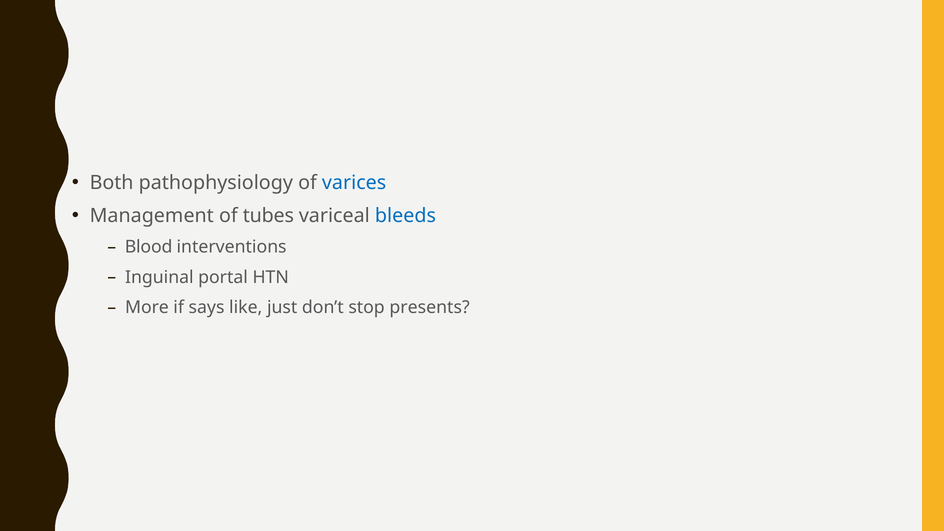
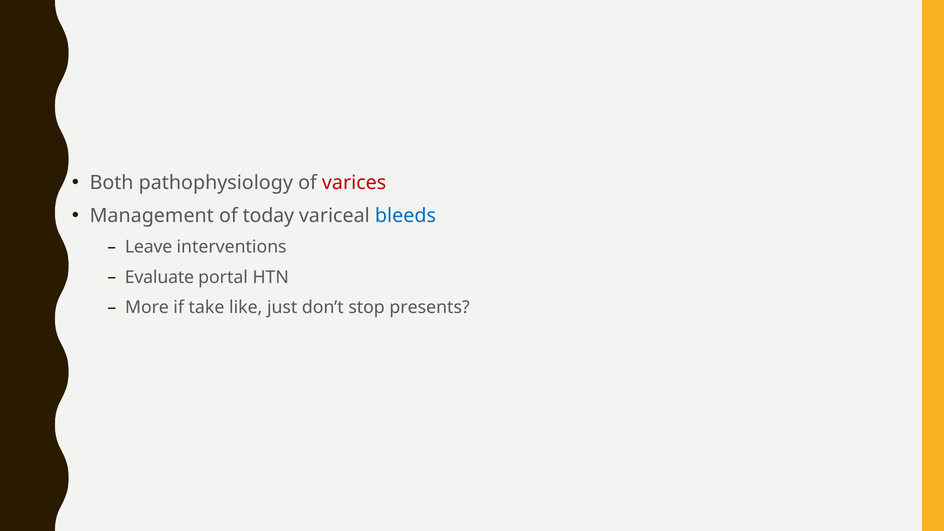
varices colour: blue -> red (354, 183)
tubes: tubes -> today (268, 216)
Blood: Blood -> Leave (149, 247)
Inguinal: Inguinal -> Evaluate (159, 277)
says: says -> take (206, 307)
